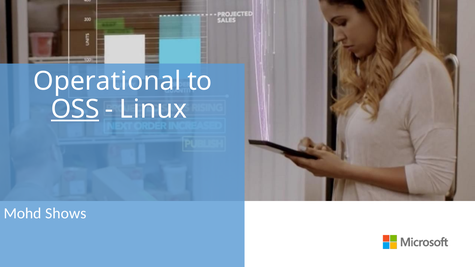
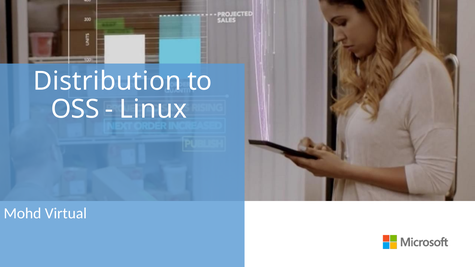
Operational: Operational -> Distribution (107, 81)
OSS underline: present -> none (75, 109)
Shows: Shows -> Virtual (66, 214)
